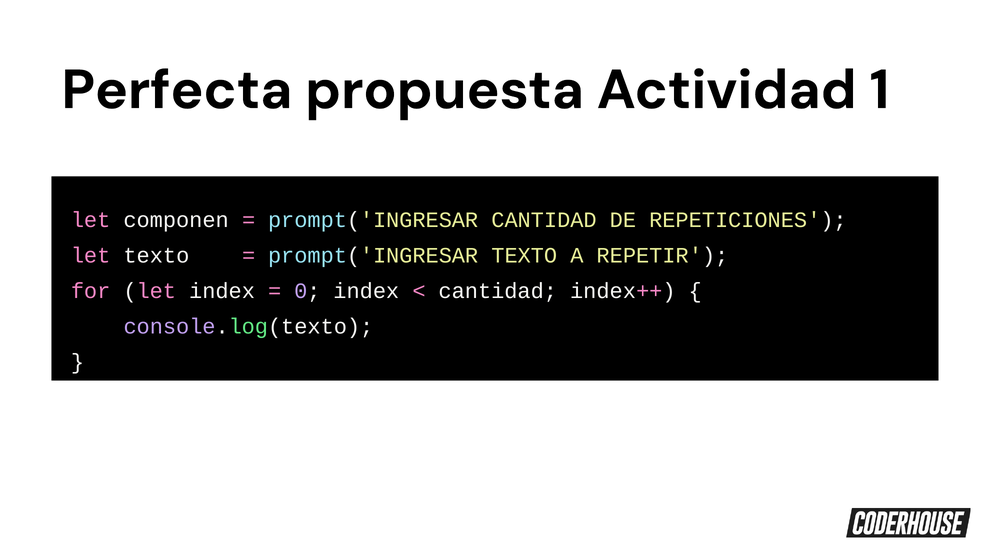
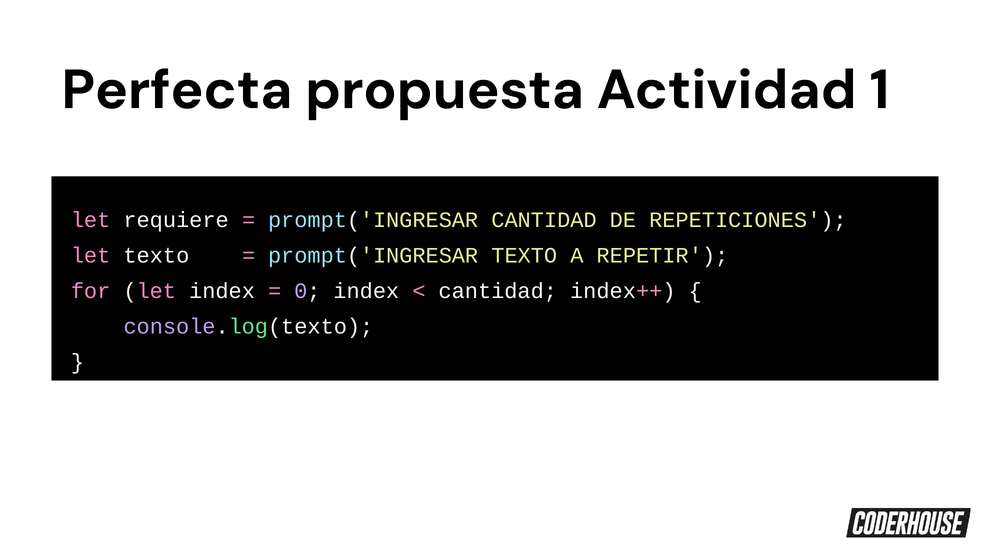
componen: componen -> requiere (176, 220)
